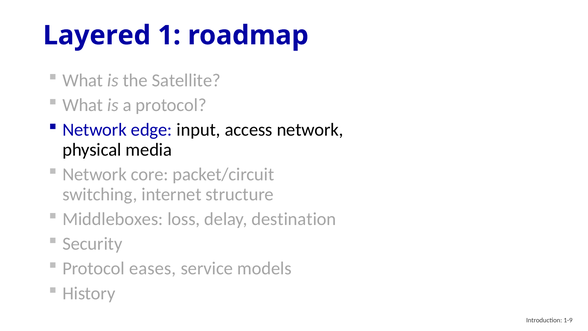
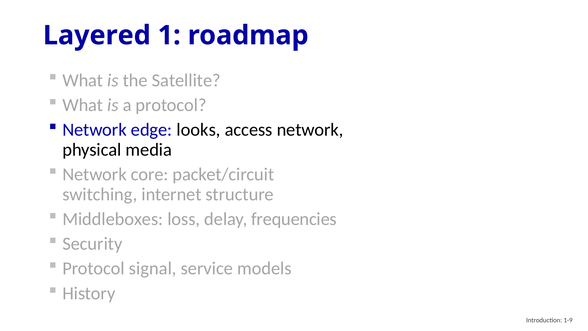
input: input -> looks (198, 130)
destination: destination -> frequencies (294, 219)
eases: eases -> signal (153, 268)
